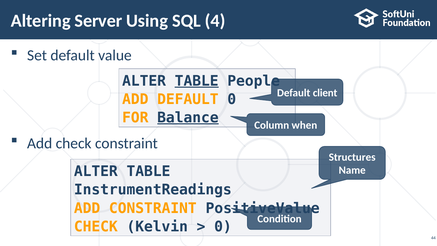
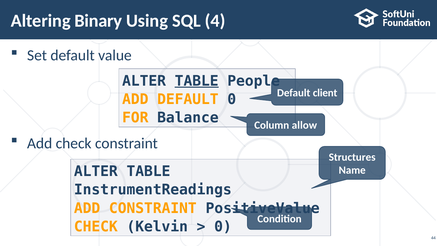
Server: Server -> Binary (98, 21)
Balance underline: present -> none (188, 118)
when: when -> allow (304, 125)
